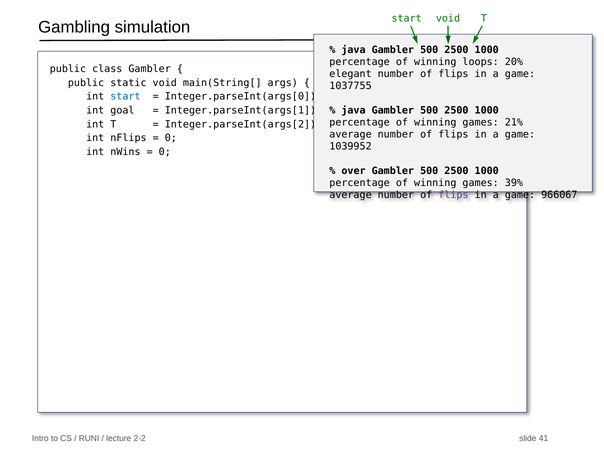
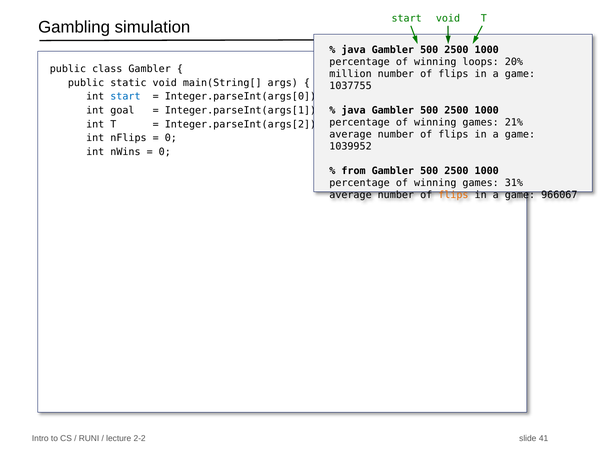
elegant: elegant -> million (351, 74)
over: over -> from (354, 171)
39%: 39% -> 31% (514, 183)
flips colour: purple -> orange (453, 195)
